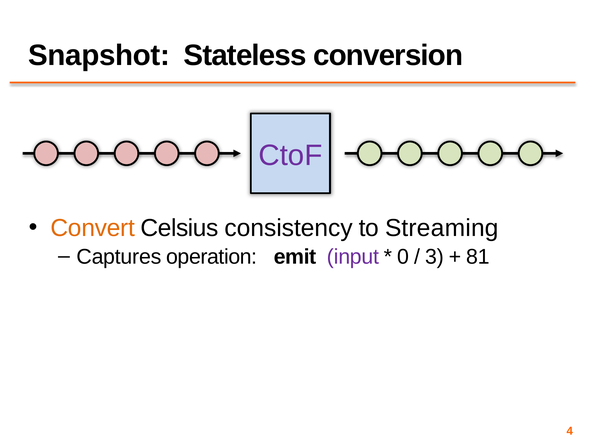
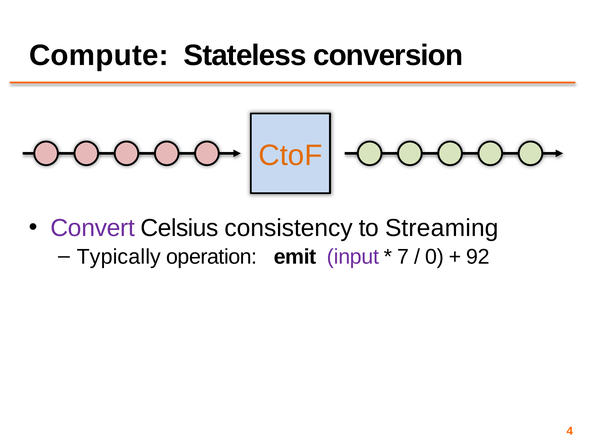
Snapshot: Snapshot -> Compute (99, 55)
CtoF colour: purple -> orange (290, 155)
Convert colour: orange -> purple (93, 228)
Captures: Captures -> Typically (119, 257)
0: 0 -> 7 (403, 257)
3: 3 -> 0 (434, 257)
81: 81 -> 92 (478, 257)
